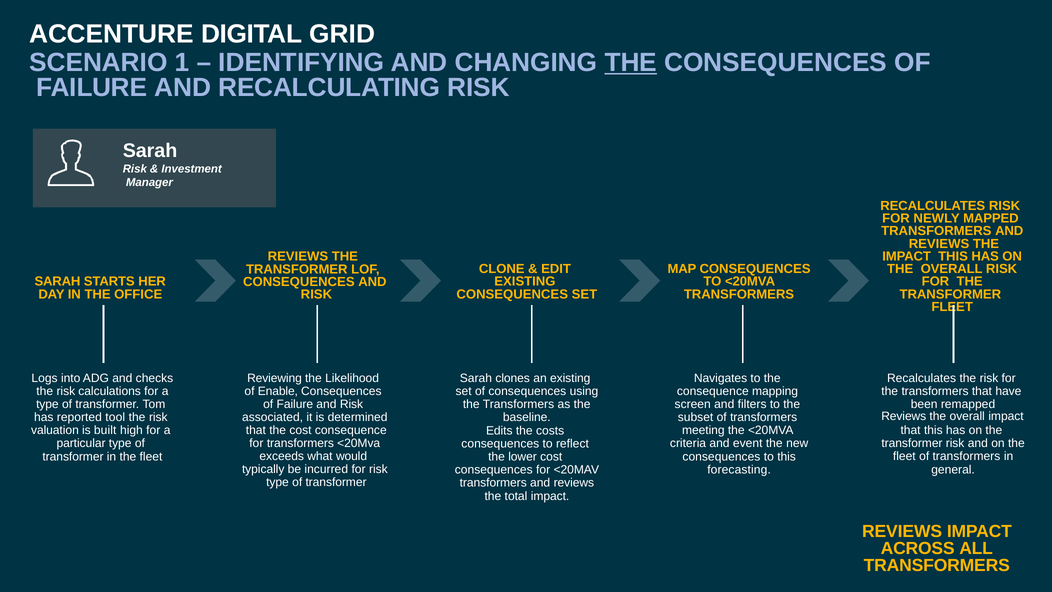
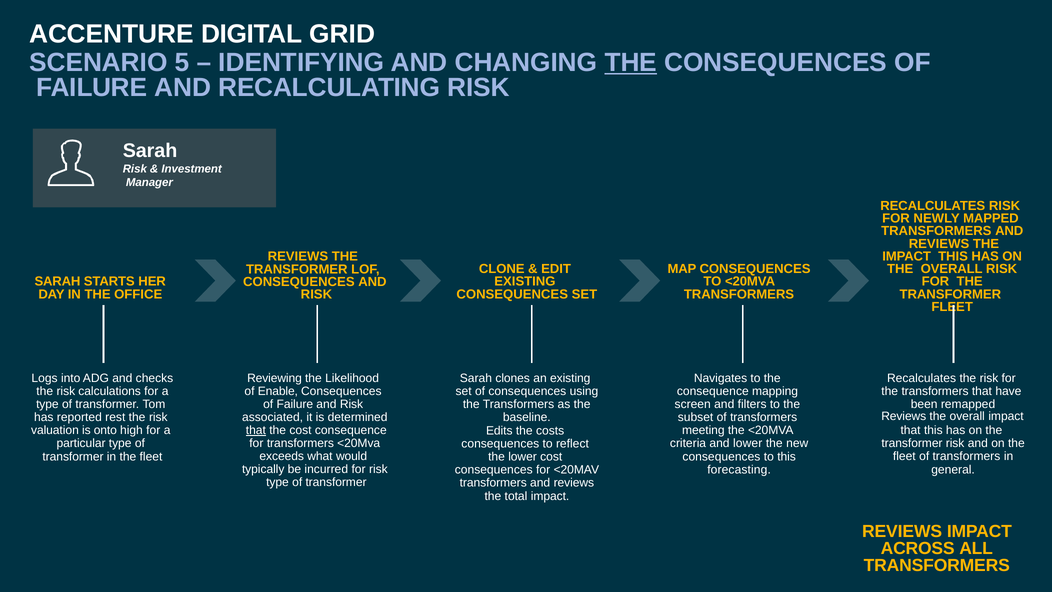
1: 1 -> 5 (182, 62)
tool: tool -> rest (115, 417)
that underline: none -> present (256, 430)
built: built -> onto (105, 430)
and event: event -> lower (748, 443)
